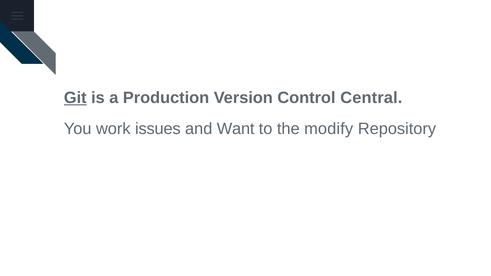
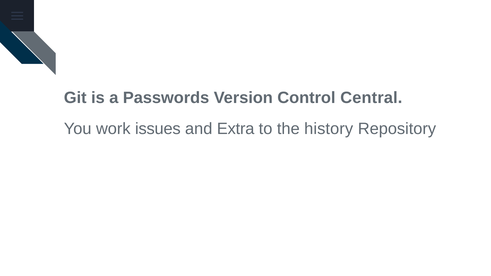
Git underline: present -> none (75, 98)
Production: Production -> Passwords (166, 98)
Want: Want -> Extra (236, 129)
modify: modify -> history (329, 129)
